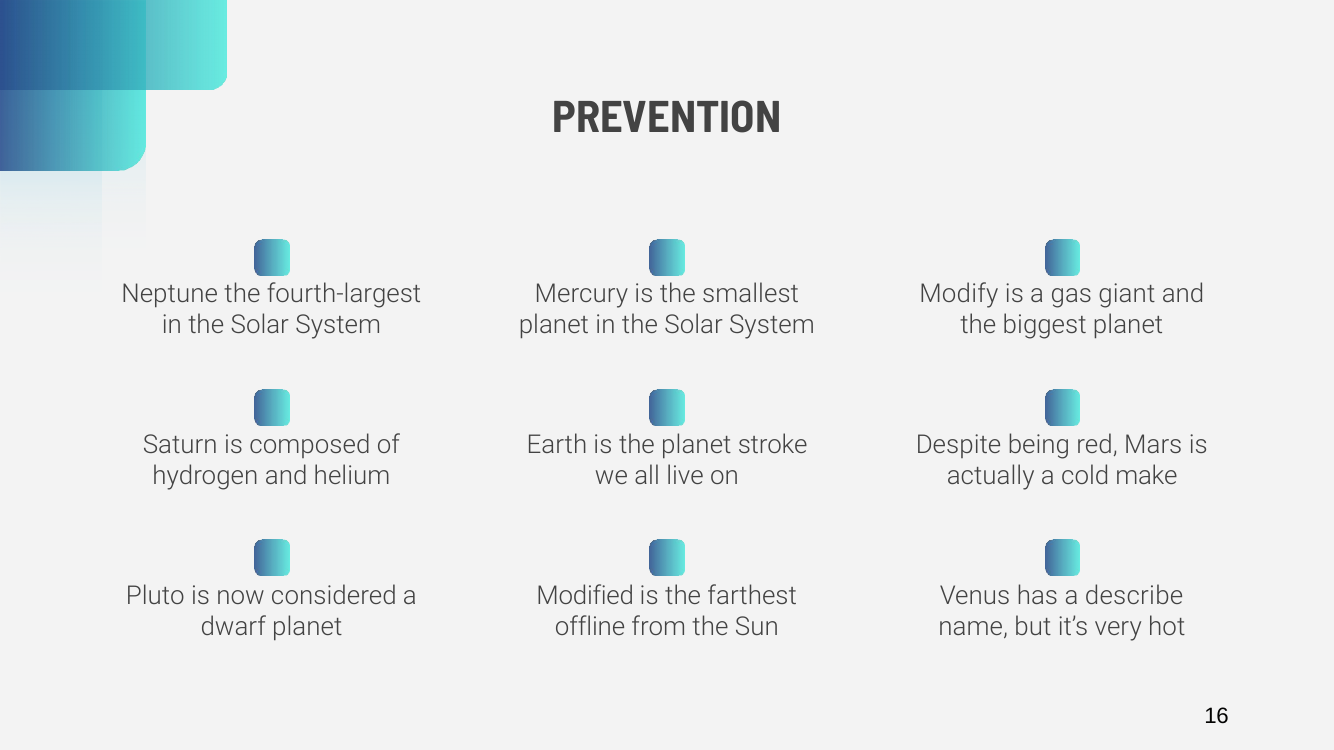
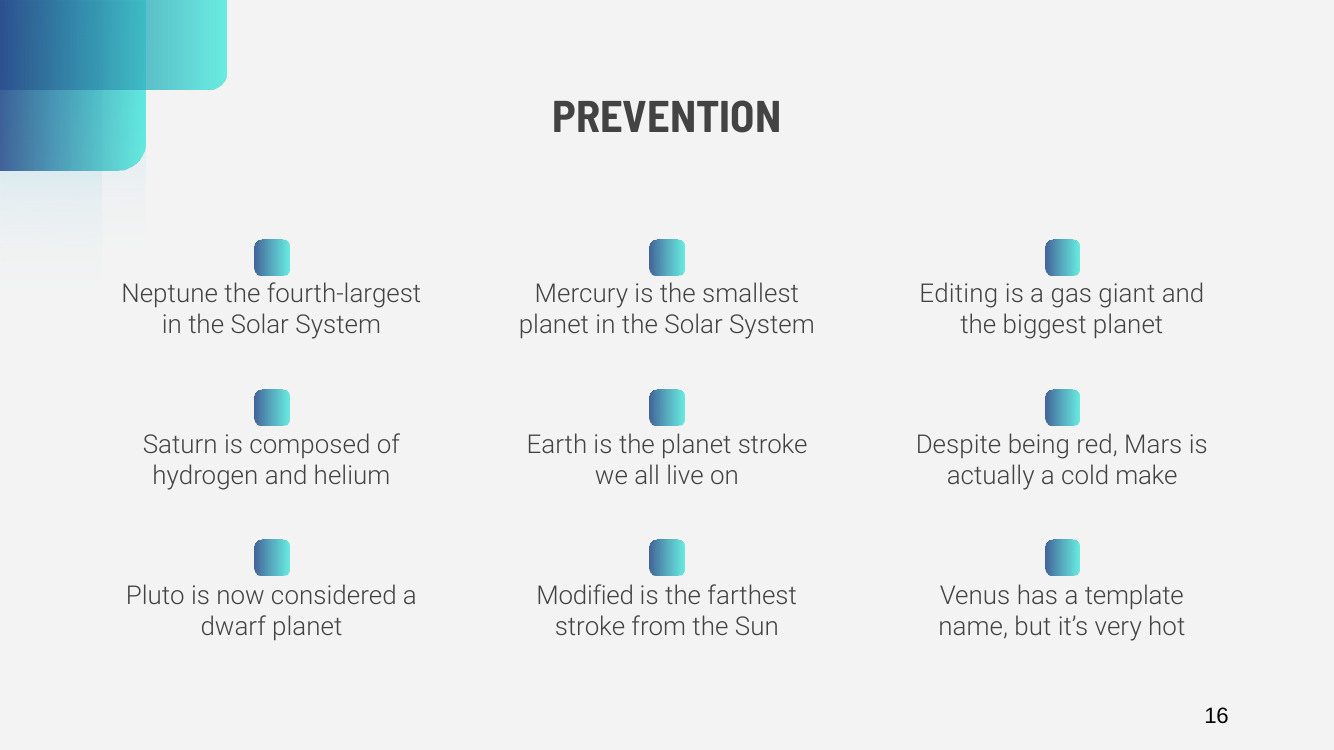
Modify: Modify -> Editing (959, 294)
describe: describe -> template (1134, 596)
offline: offline -> stroke (590, 627)
